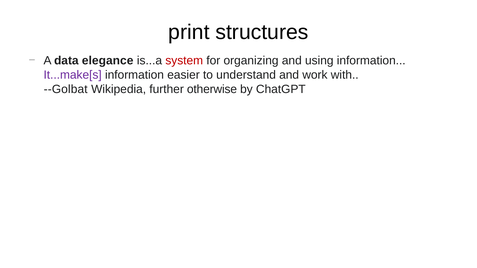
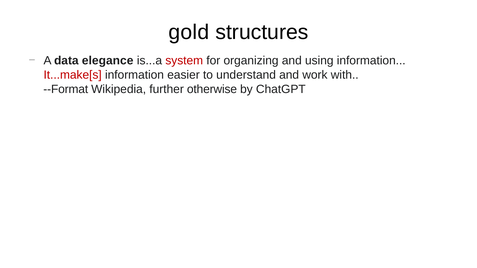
print: print -> gold (189, 32)
It...make[s colour: purple -> red (73, 75)
--Golbat: --Golbat -> --Format (66, 89)
